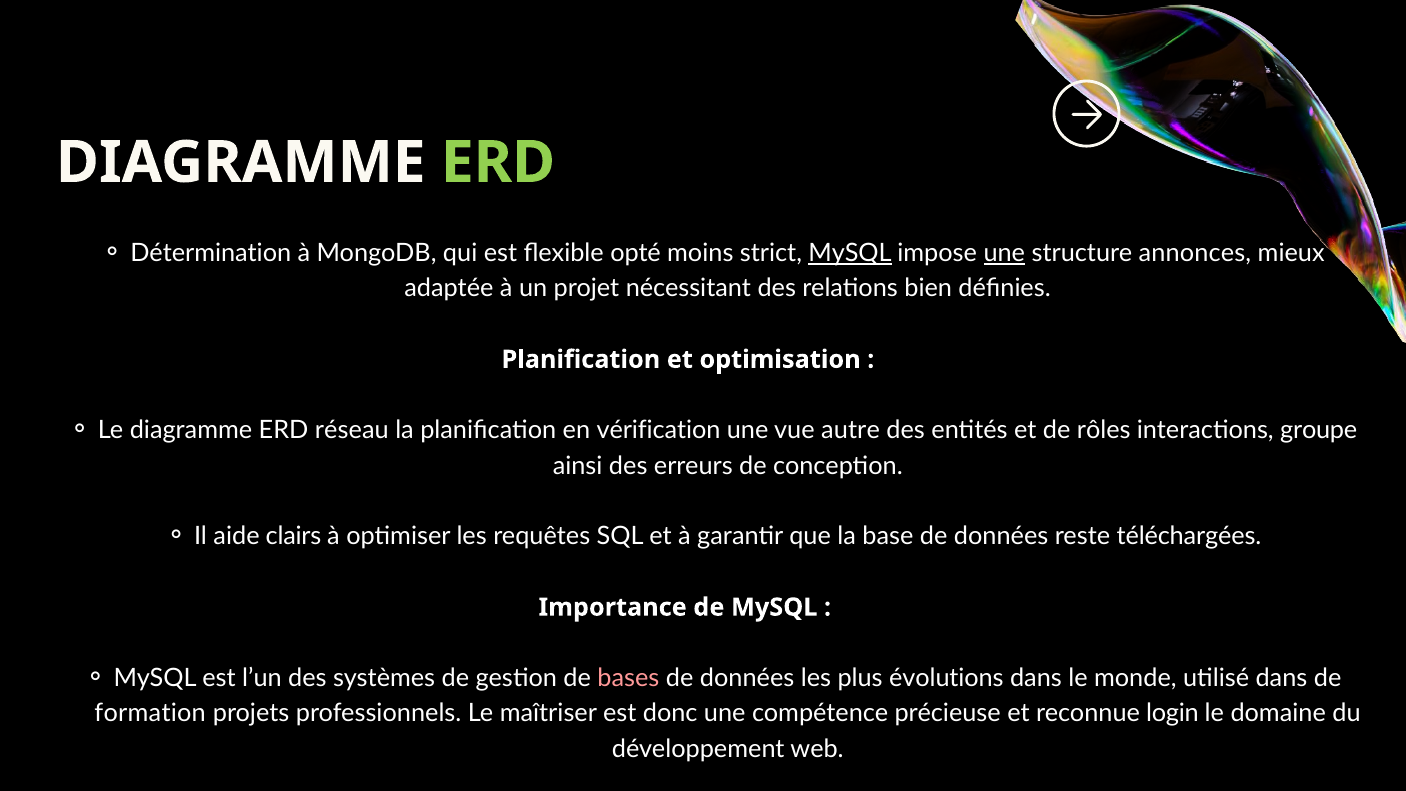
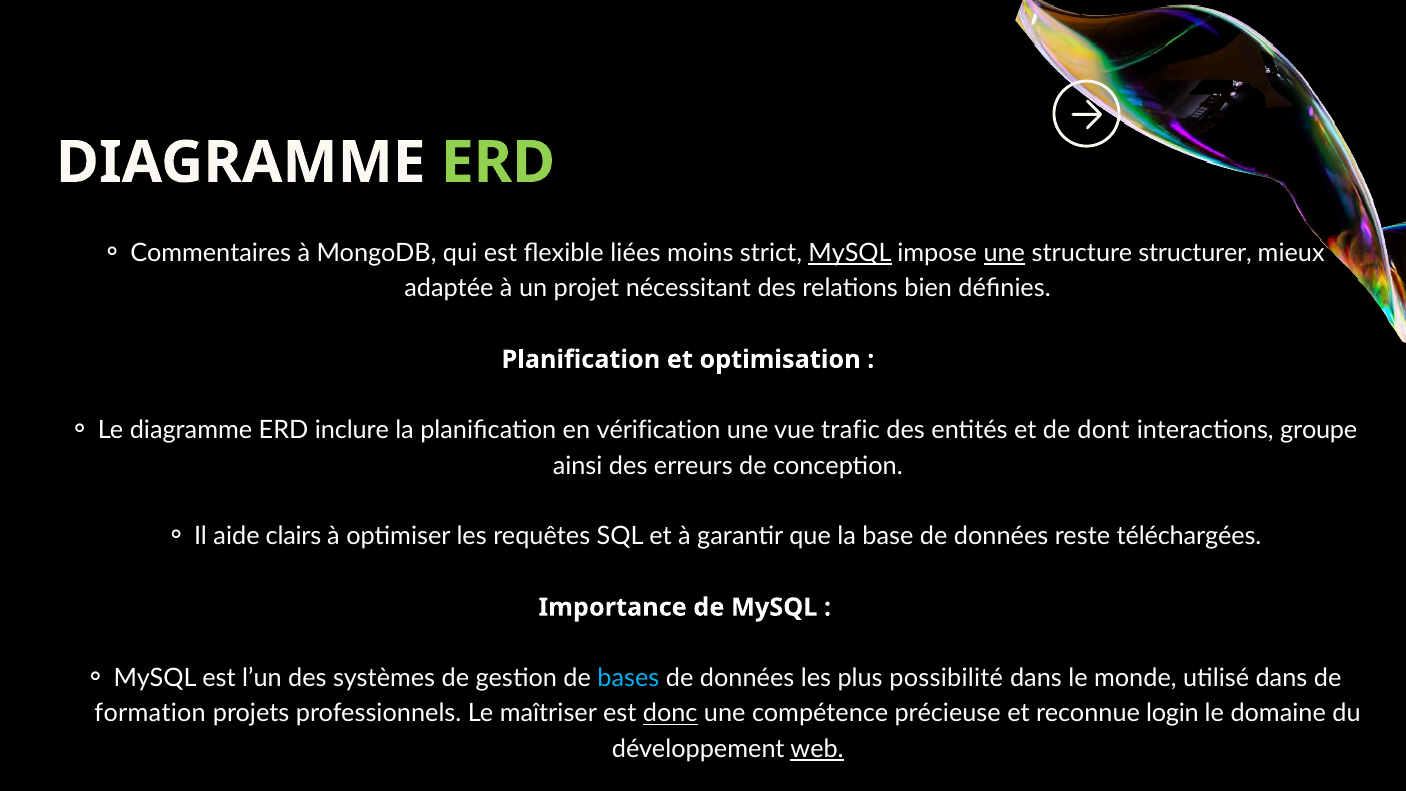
Détermination: Détermination -> Commentaires (211, 253)
opté: opté -> liées (635, 253)
annonces: annonces -> structurer (1195, 253)
réseau: réseau -> inclure (352, 430)
autre: autre -> trafic (851, 430)
rôles: rôles -> dont (1104, 430)
bases colour: pink -> light blue (628, 678)
évolutions: évolutions -> possibilité (946, 678)
donc underline: none -> present (670, 713)
web underline: none -> present (817, 749)
